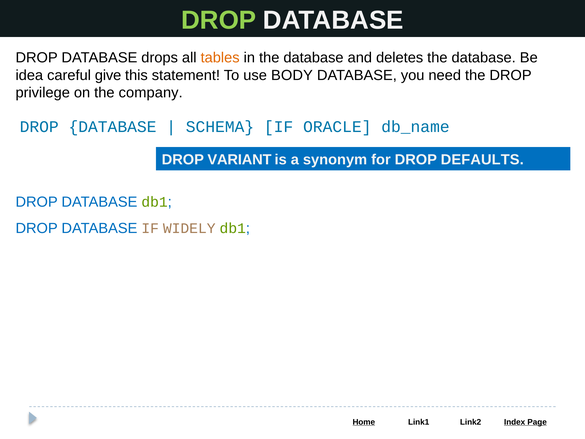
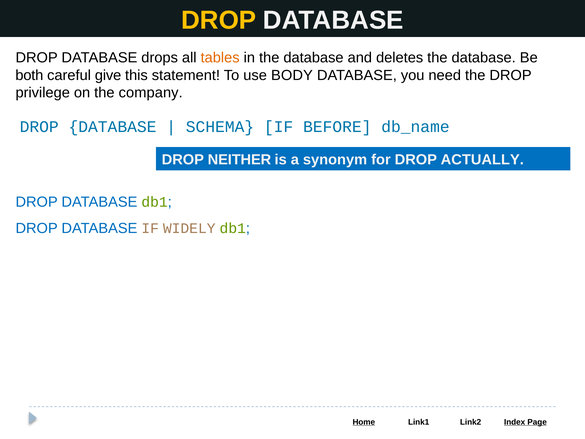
DROP colour: light green -> yellow (219, 20)
idea: idea -> both (29, 75)
ORACLE: ORACLE -> BEFORE (337, 127)
VARIANT: VARIANT -> NEITHER (239, 160)
DEFAULTS: DEFAULTS -> ACTUALLY (482, 160)
